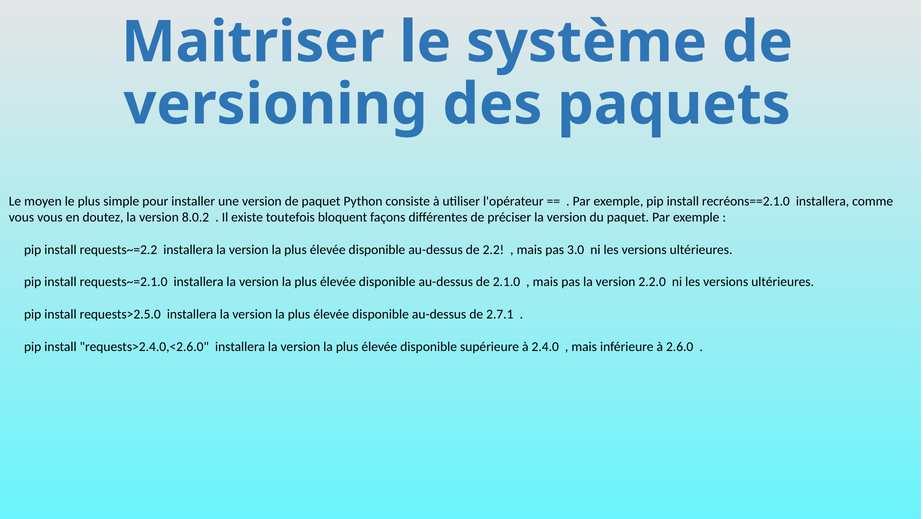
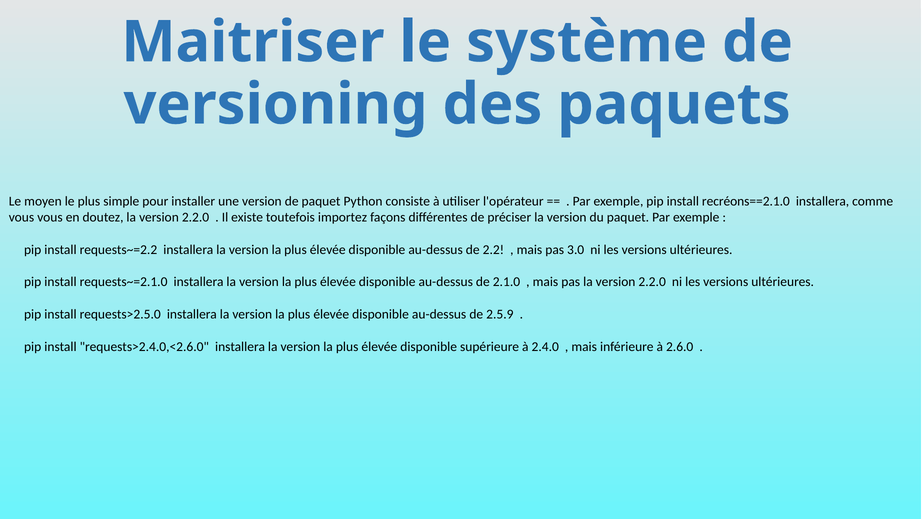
doutez la version 8.0.2: 8.0.2 -> 2.2.0 (196, 217)
bloquent: bloquent -> importez (343, 217)
2.7.1: 2.7.1 -> 2.5.9 (500, 314)
